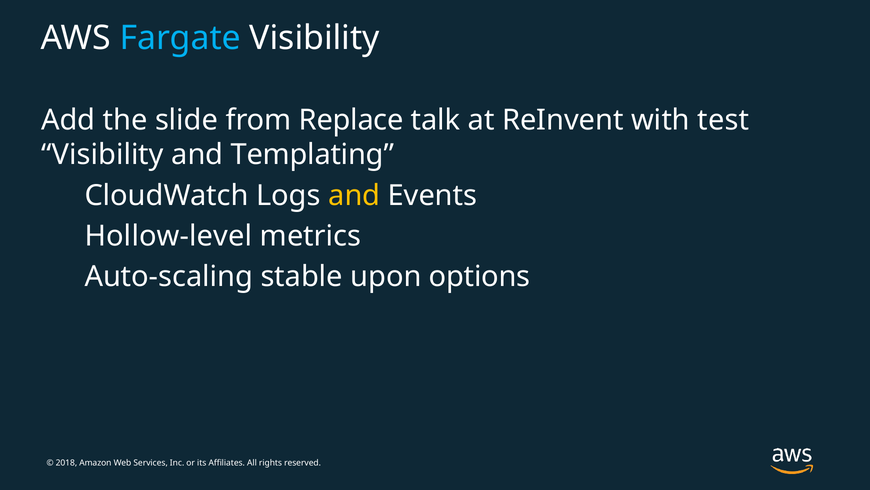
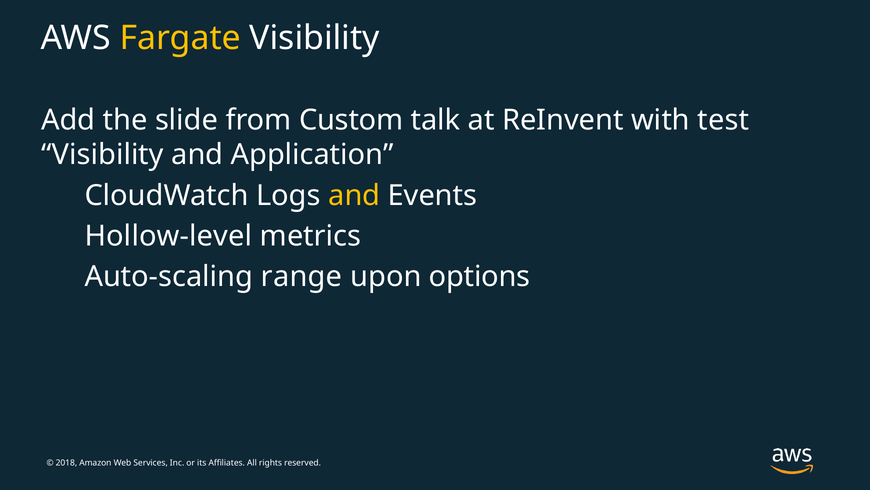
Fargate colour: light blue -> yellow (180, 38)
Replace: Replace -> Custom (351, 120)
Templating: Templating -> Application (312, 155)
stable: stable -> range (302, 276)
